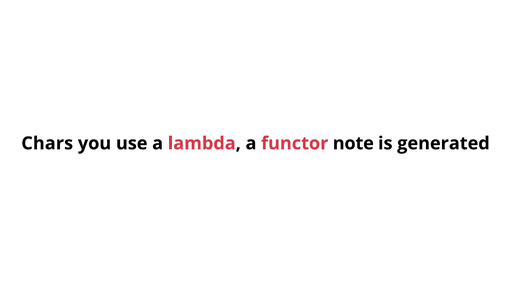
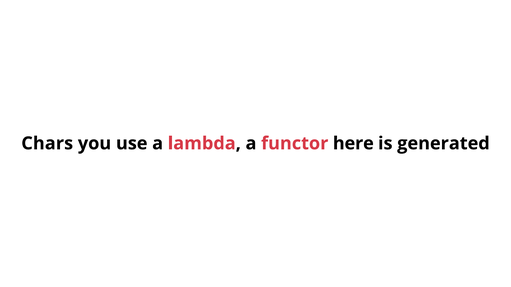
note: note -> here (353, 144)
